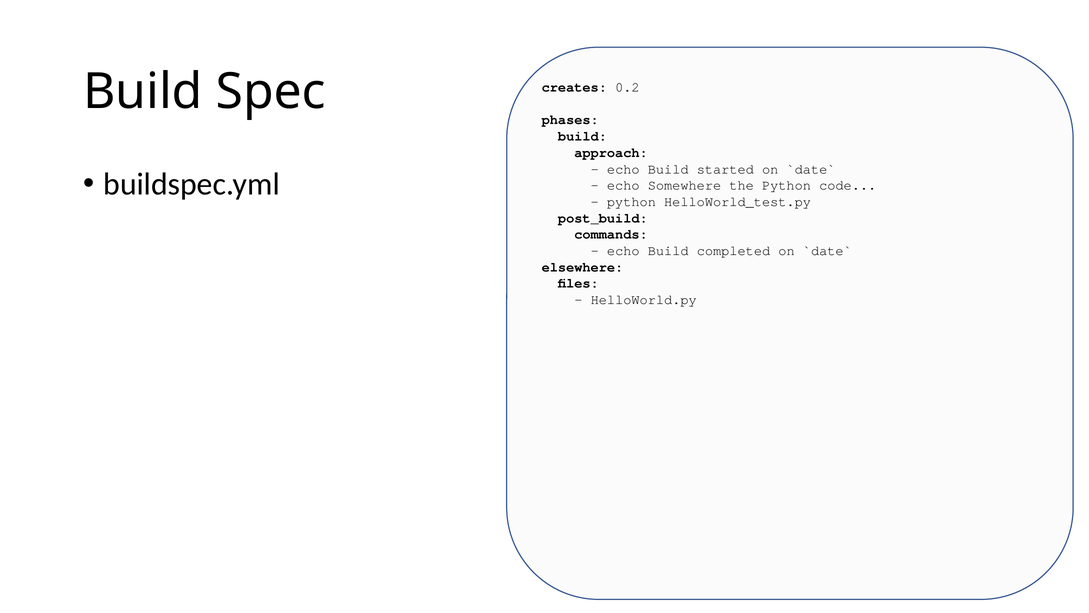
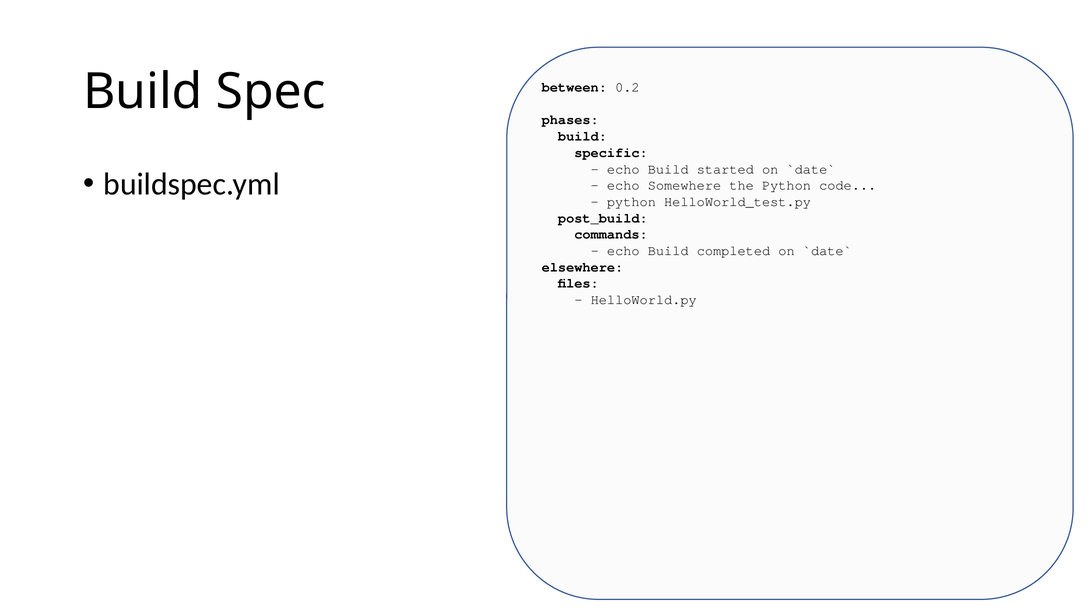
creates: creates -> between (574, 87)
approach: approach -> specific (611, 153)
